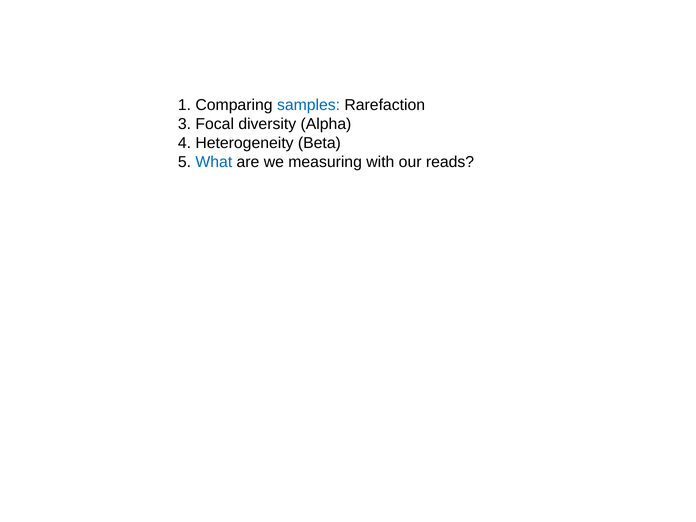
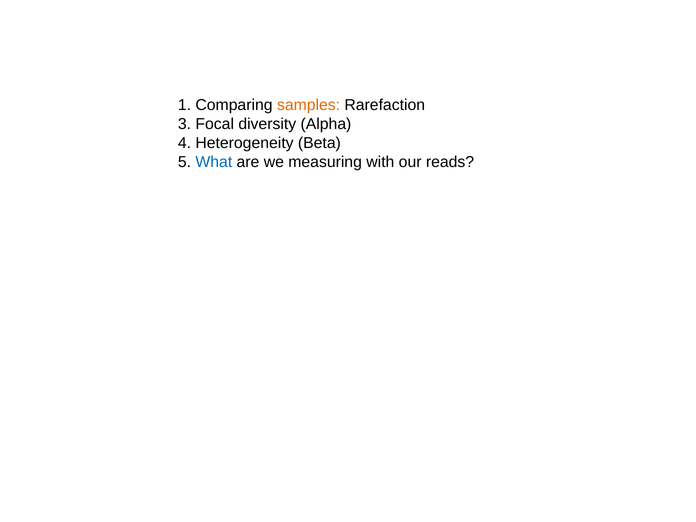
samples colour: blue -> orange (309, 105)
